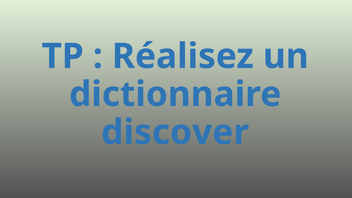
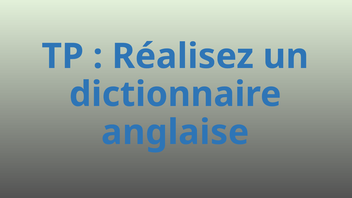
discover: discover -> anglaise (175, 132)
